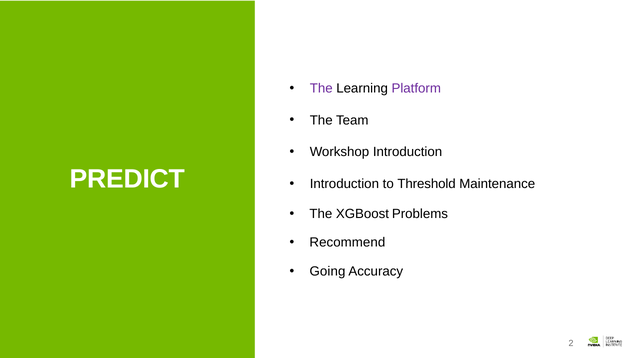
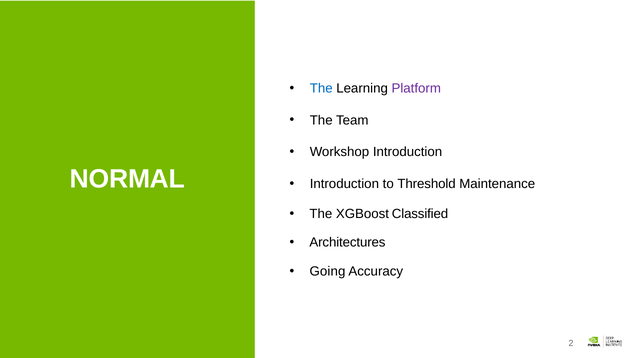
The colour: purple -> blue (321, 89)
PREDICT: PREDICT -> NORMAL (127, 179)
Problems: Problems -> Classified (420, 214)
Recommend: Recommend -> Architectures (347, 243)
